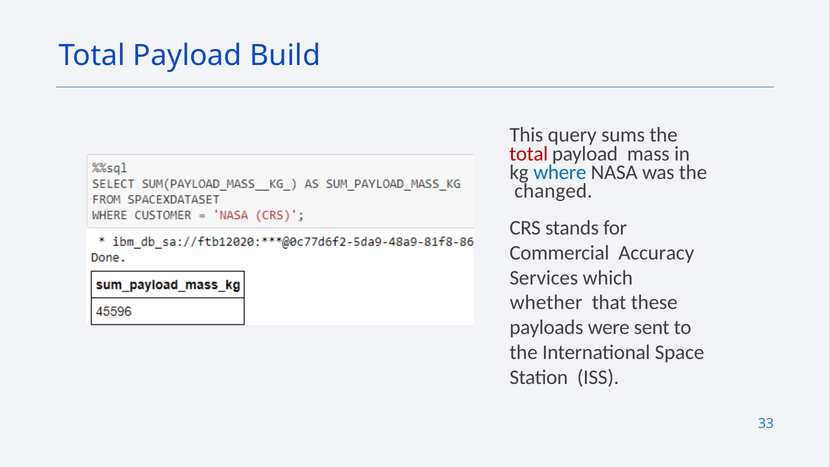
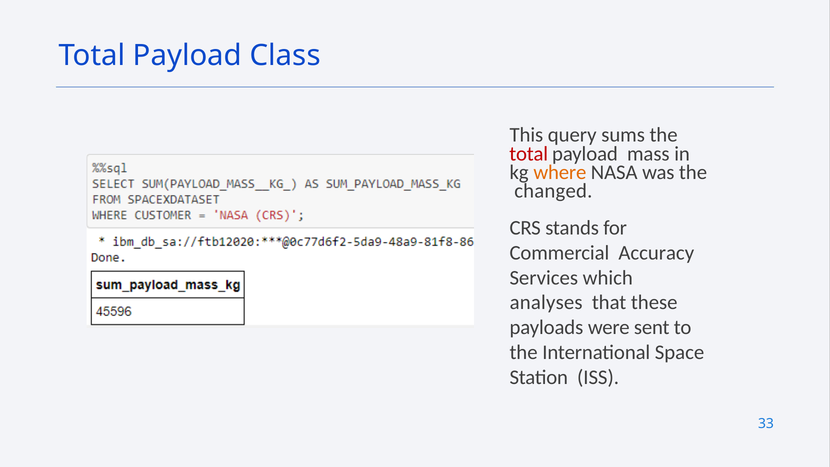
Build: Build -> Class (285, 55)
where colour: blue -> orange (560, 172)
whether: whether -> analyses (546, 302)
